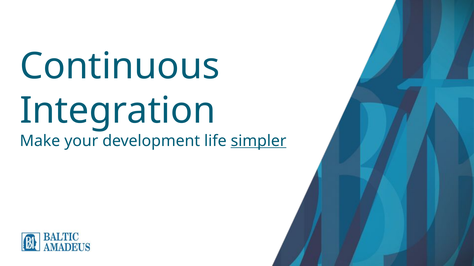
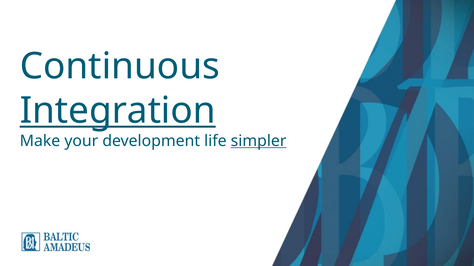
Integration underline: none -> present (118, 111)
